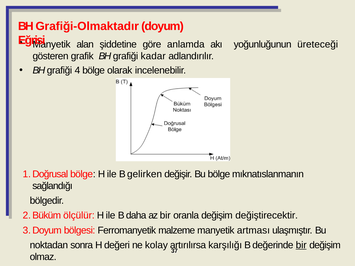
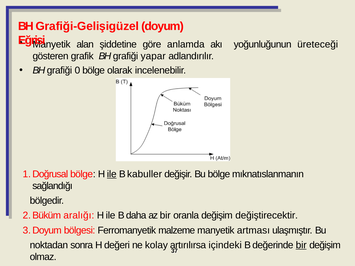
Grafiği-Olmaktadır: Grafiği-Olmaktadır -> Grafiği-Gelişigüzel (87, 26)
kadar: kadar -> yapar (153, 56)
4: 4 -> 0 (77, 70)
ile underline: none -> present (112, 174)
gelirken: gelirken -> kabuller (145, 174)
ölçülür: ölçülür -> aralığı (79, 216)
karşılığı: karşılığı -> içindeki (225, 245)
